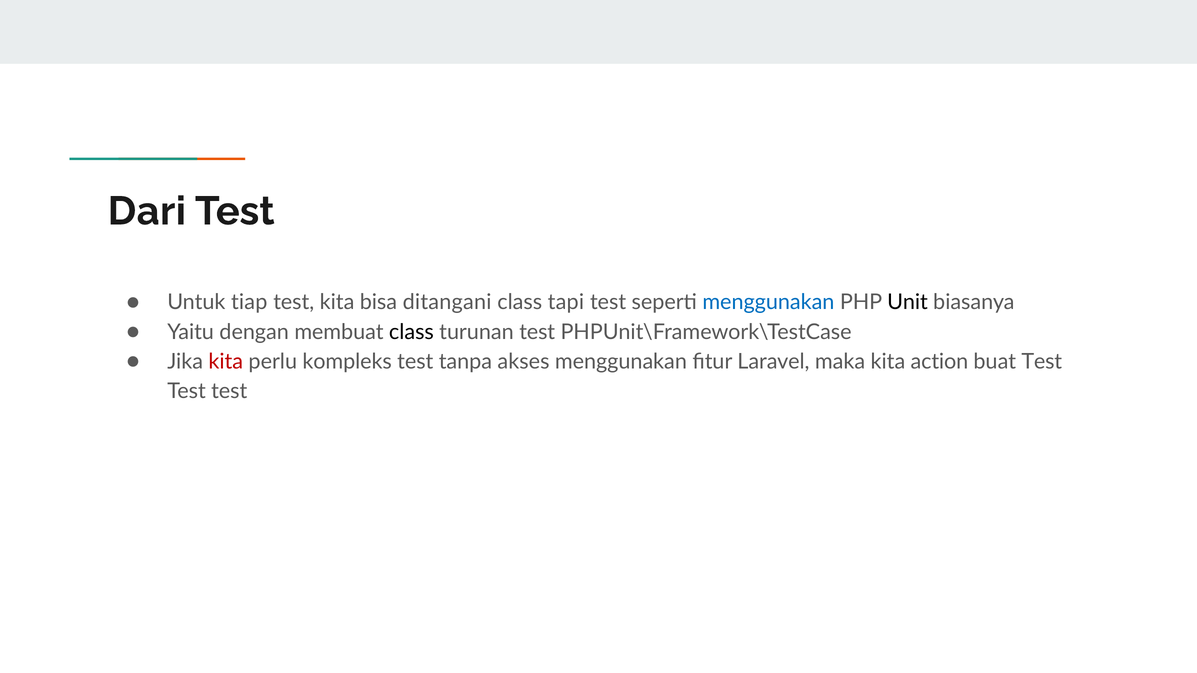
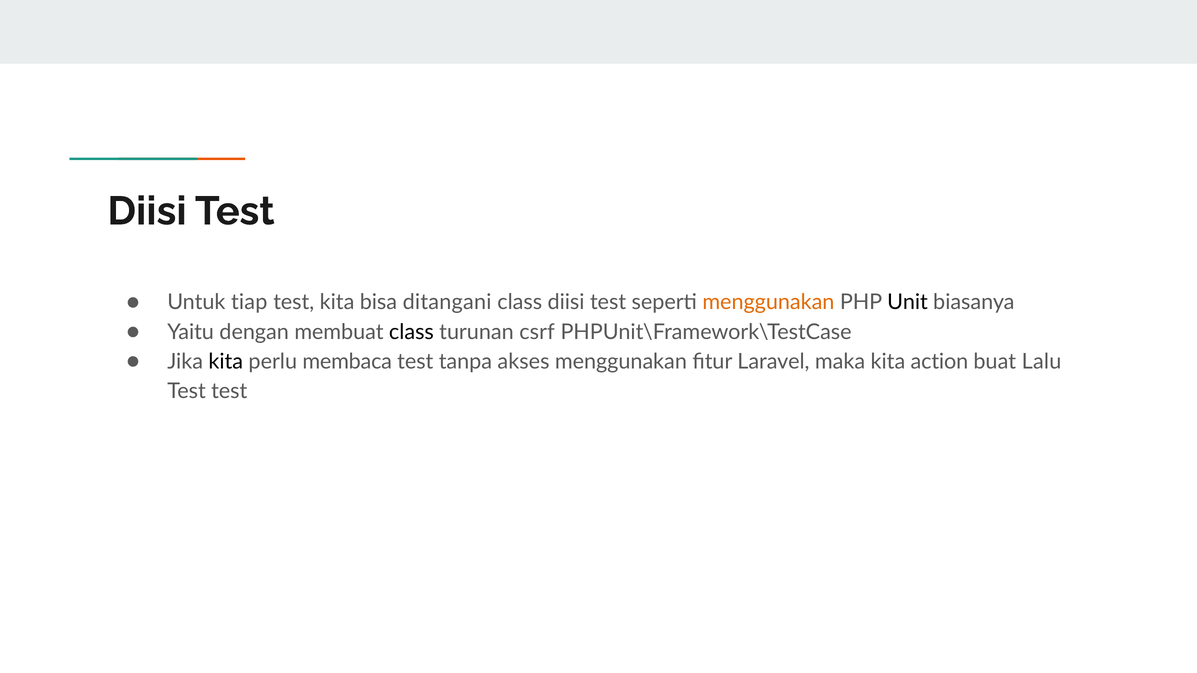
Dari: Dari -> Diisi (147, 211)
class tapi: tapi -> diisi (566, 302)
menggunakan colour: blue -> orange (768, 302)
turunan test: test -> csrf (537, 332)
kita colour: red -> black (226, 362)
kompleks: kompleks -> membaca (347, 362)
buat Test: Test -> Lalu (1042, 362)
